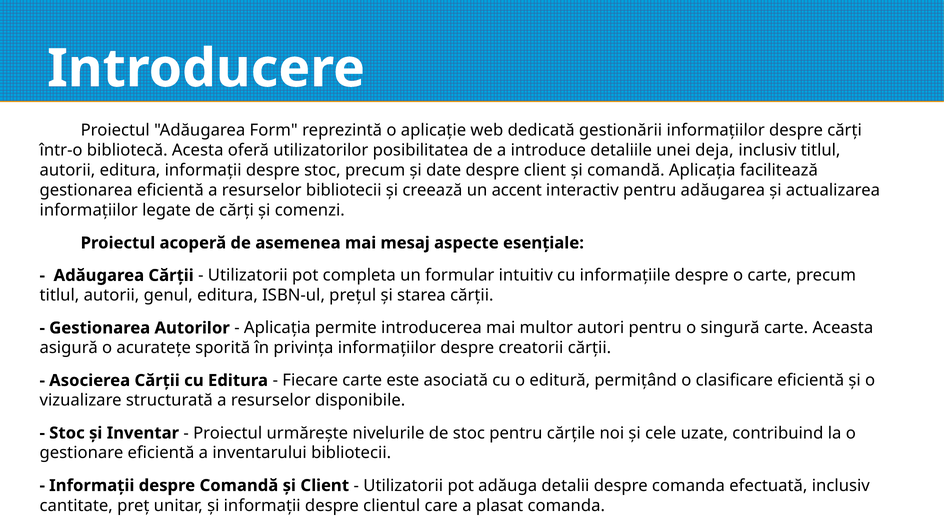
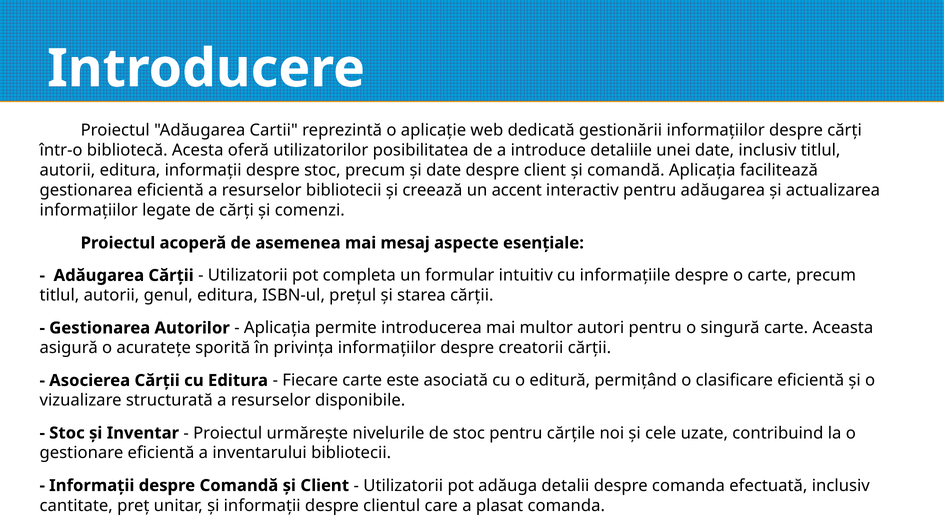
Form: Form -> Cartii (274, 130)
unei deja: deja -> date (715, 150)
